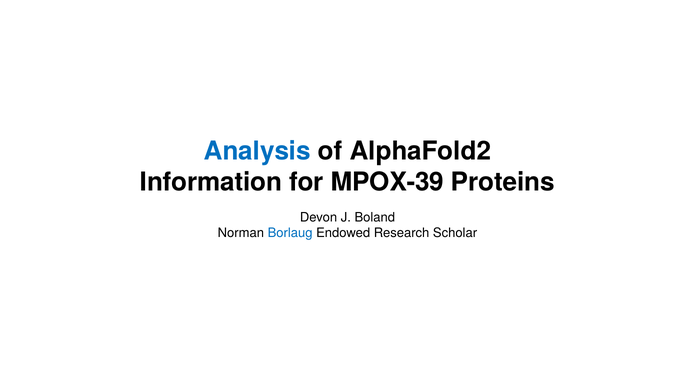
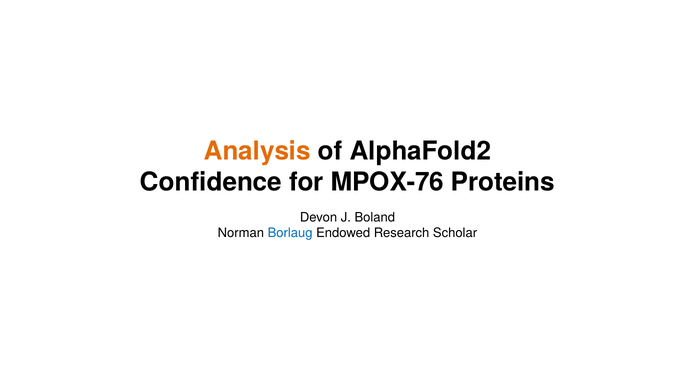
Analysis colour: blue -> orange (257, 151)
Information: Information -> Confidence (211, 182)
MPOX-39: MPOX-39 -> MPOX-76 (387, 182)
